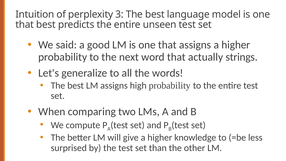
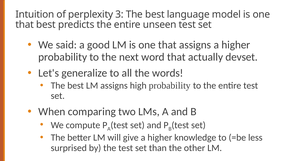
strings: strings -> devset (242, 57)
